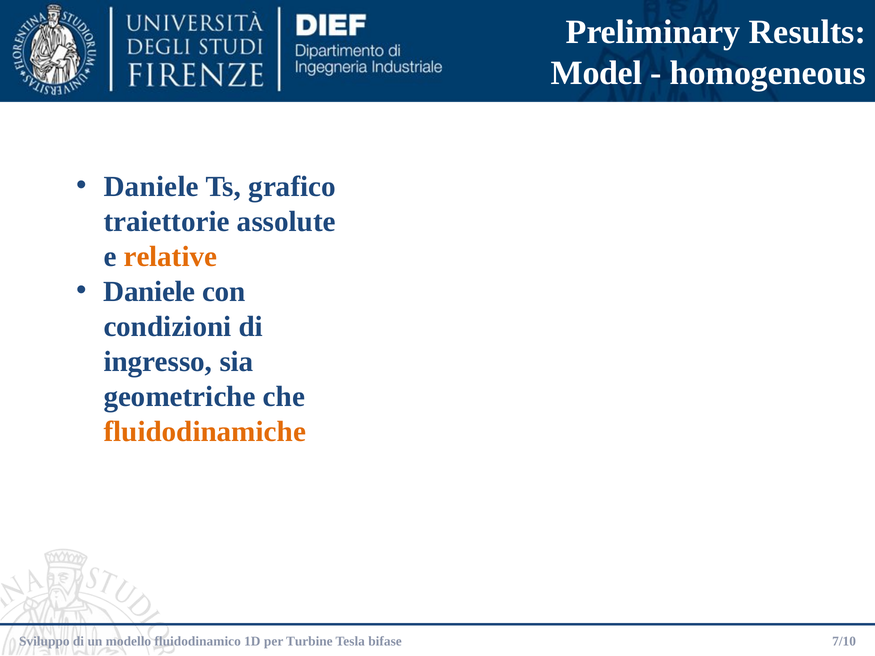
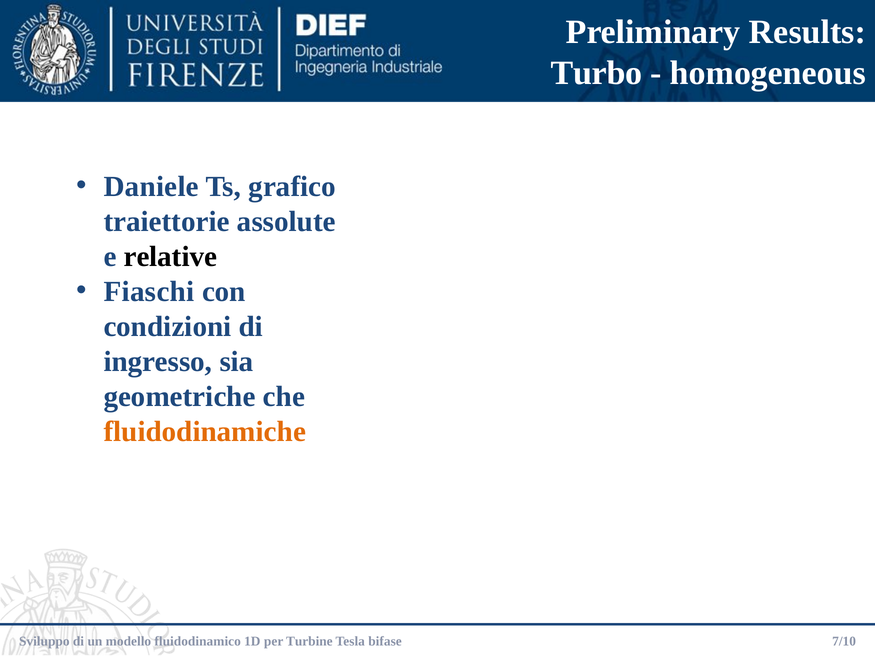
Model: Model -> Turbo (597, 73)
relative colour: orange -> black (170, 257)
Daniele: Daniele -> Fiaschi (149, 292)
